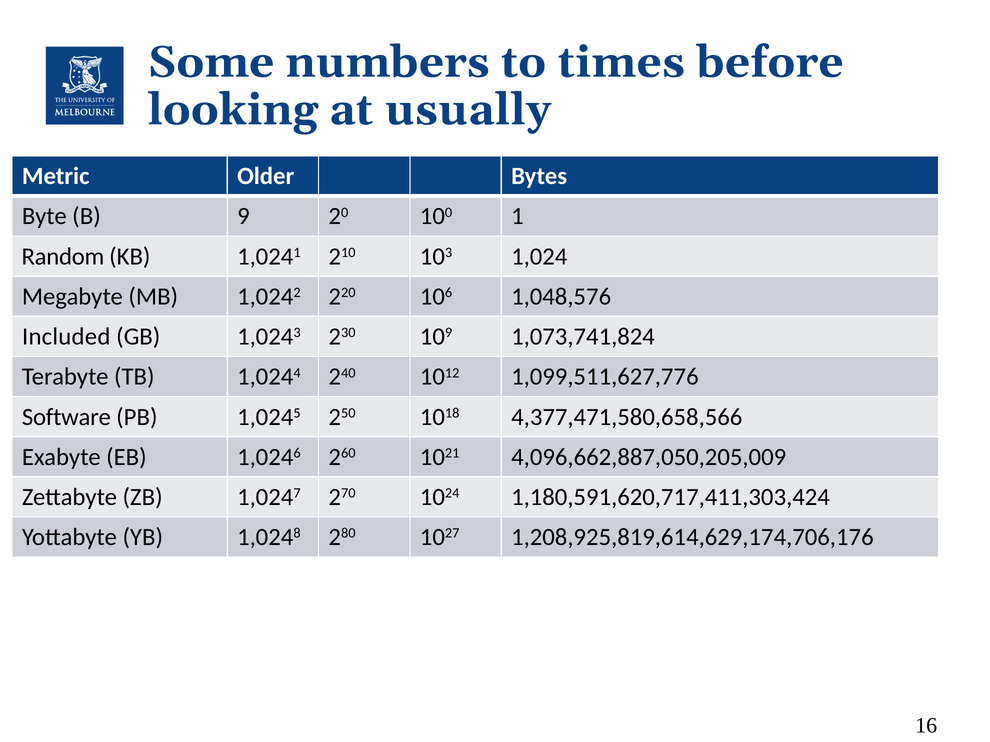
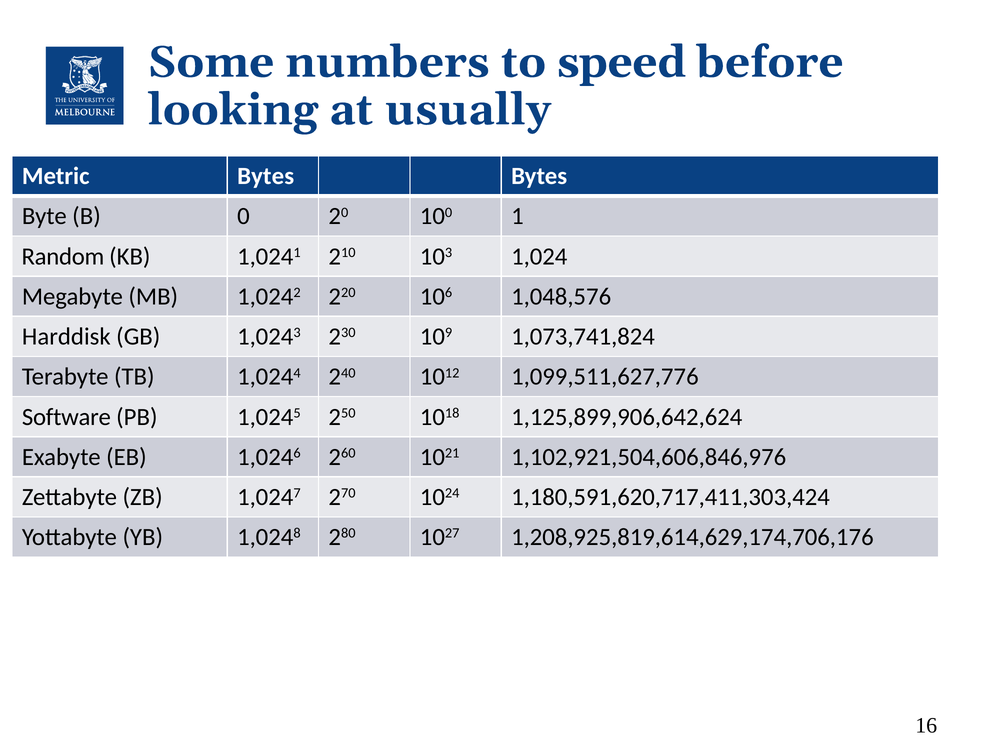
times: times -> speed (622, 62)
Metric Older: Older -> Bytes (266, 176)
9: 9 -> 0 (243, 216)
Included: Included -> Harddisk (66, 337)
4,377,471,580,658,566: 4,377,471,580,658,566 -> 1,125,899,906,642,624 (627, 417)
4,096,662,887,050,205,009: 4,096,662,887,050,205,009 -> 1,102,921,504,606,846,976 (649, 457)
